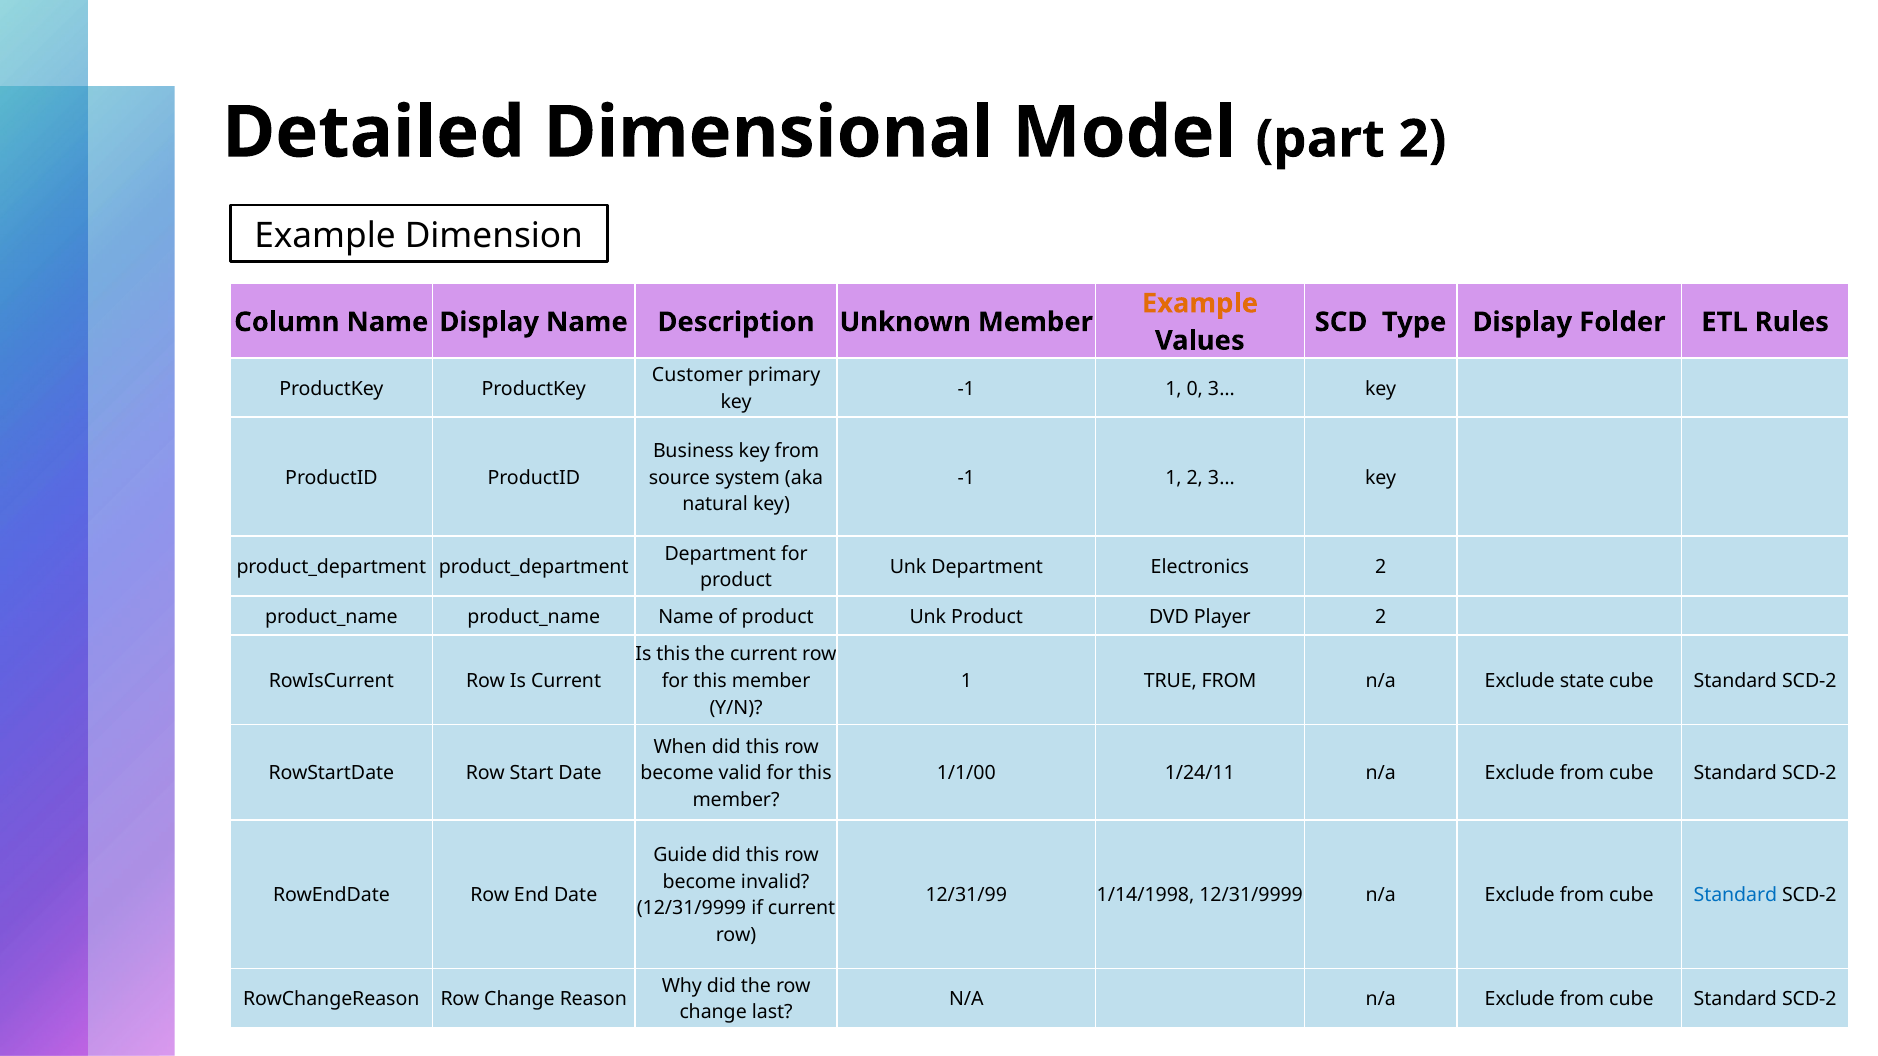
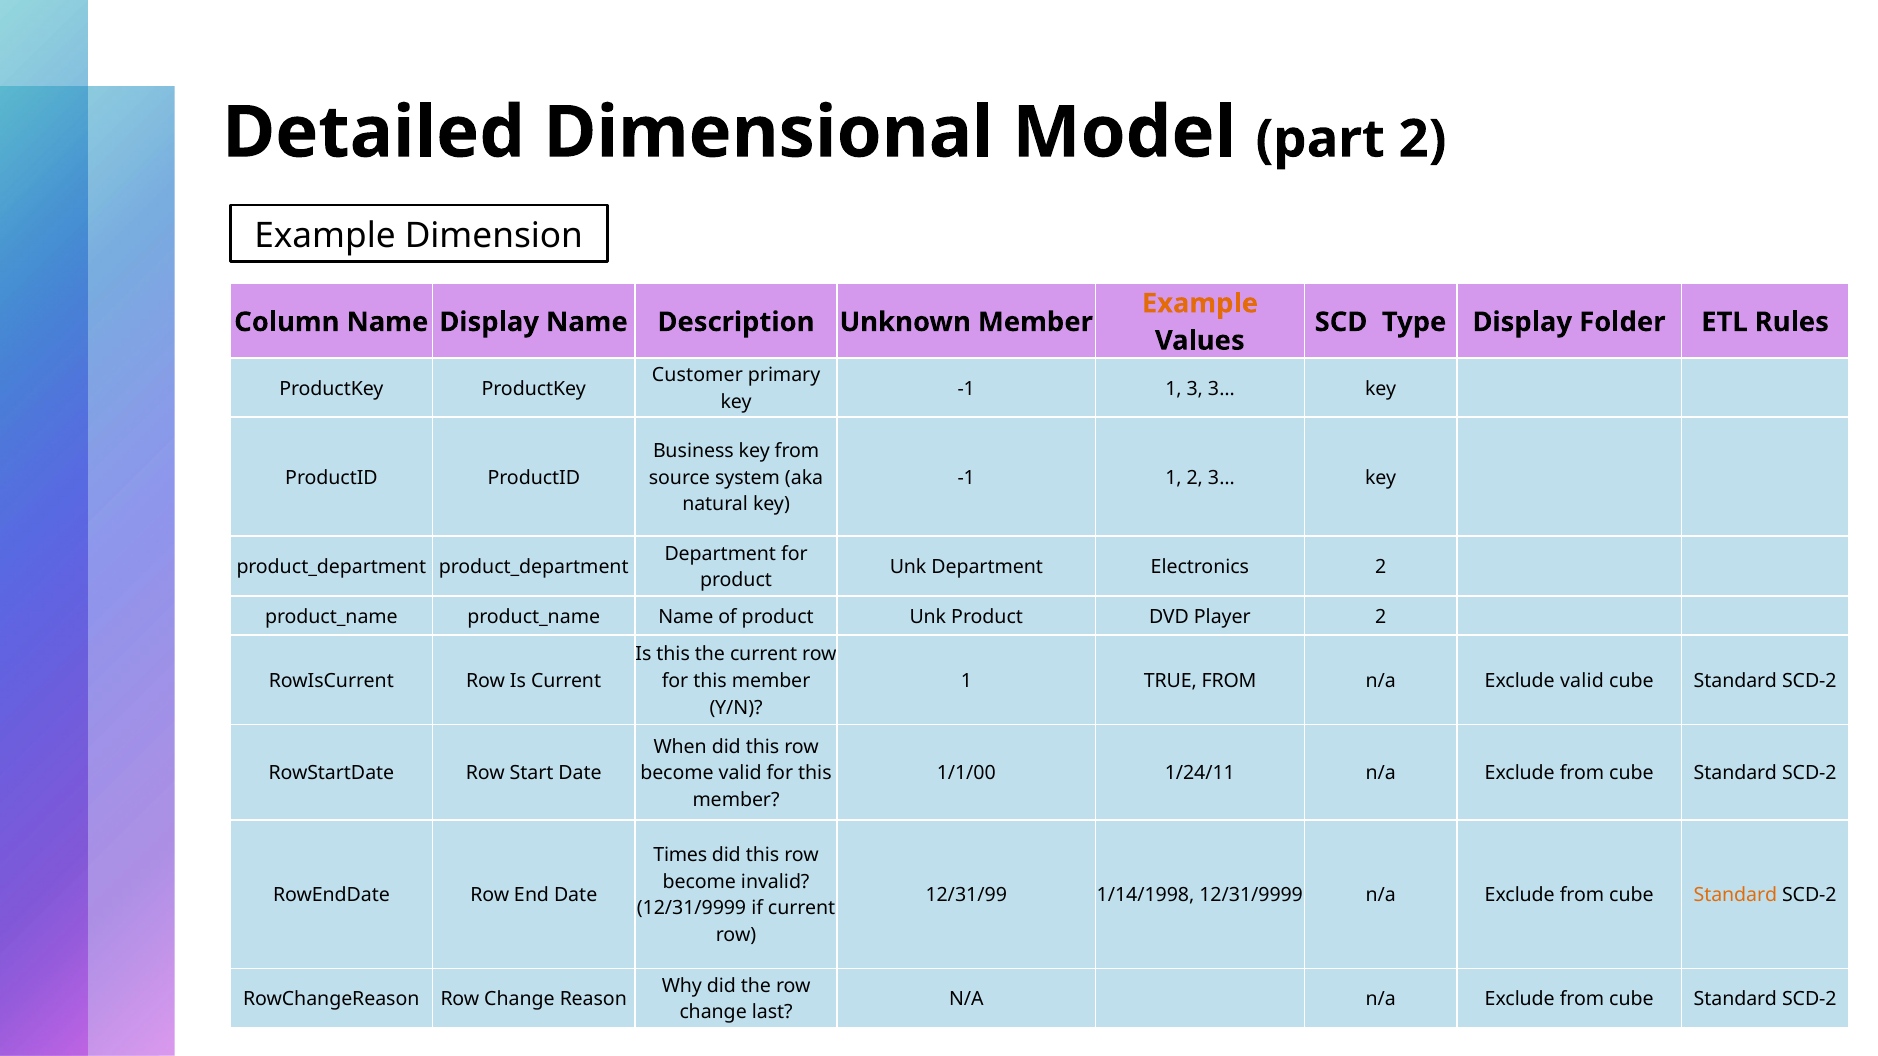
0: 0 -> 3 (1195, 389)
Exclude state: state -> valid (1582, 681)
Guide: Guide -> Times (680, 856)
Standard colour: blue -> orange (1735, 895)
